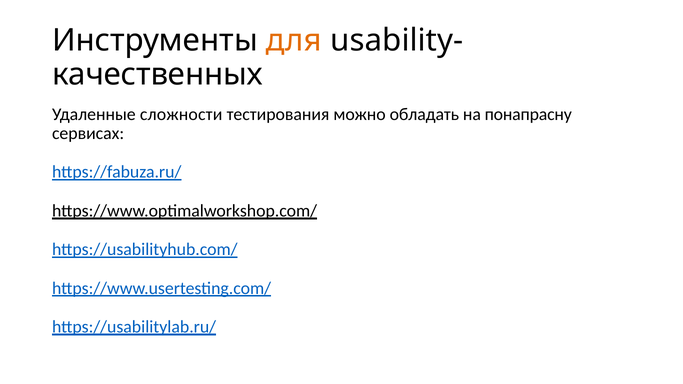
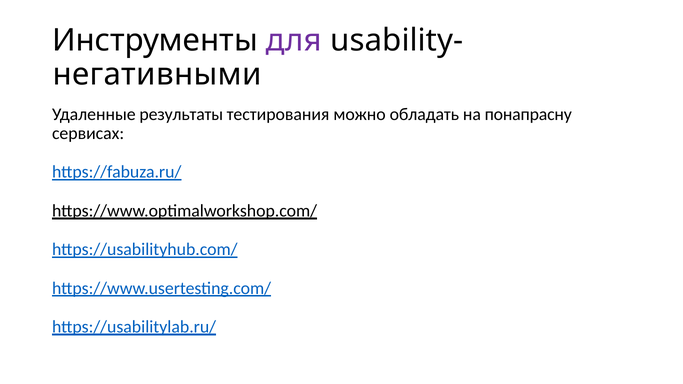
для colour: orange -> purple (294, 40)
качественных: качественных -> негативными (157, 74)
сложности: сложности -> результаты (181, 114)
